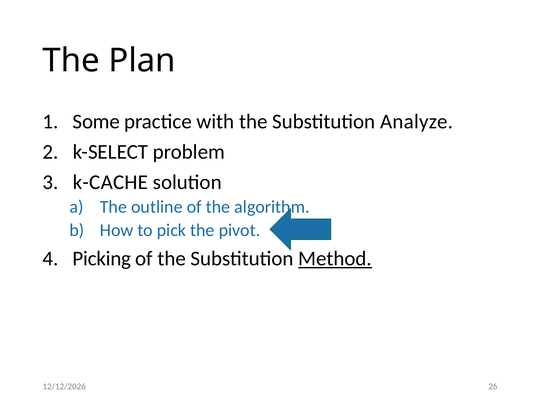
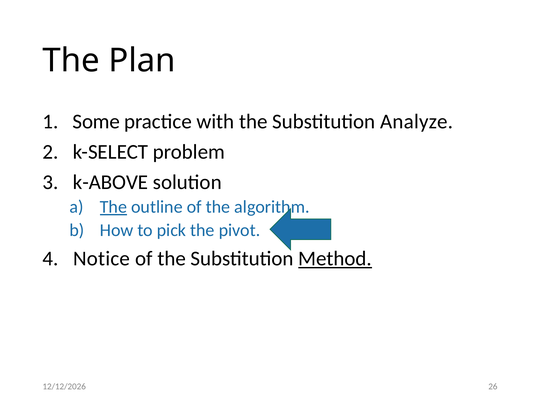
k-CACHE: k-CACHE -> k-ABOVE (111, 182)
The underline: none -> present (113, 207)
Picking: Picking -> Notice (102, 259)
